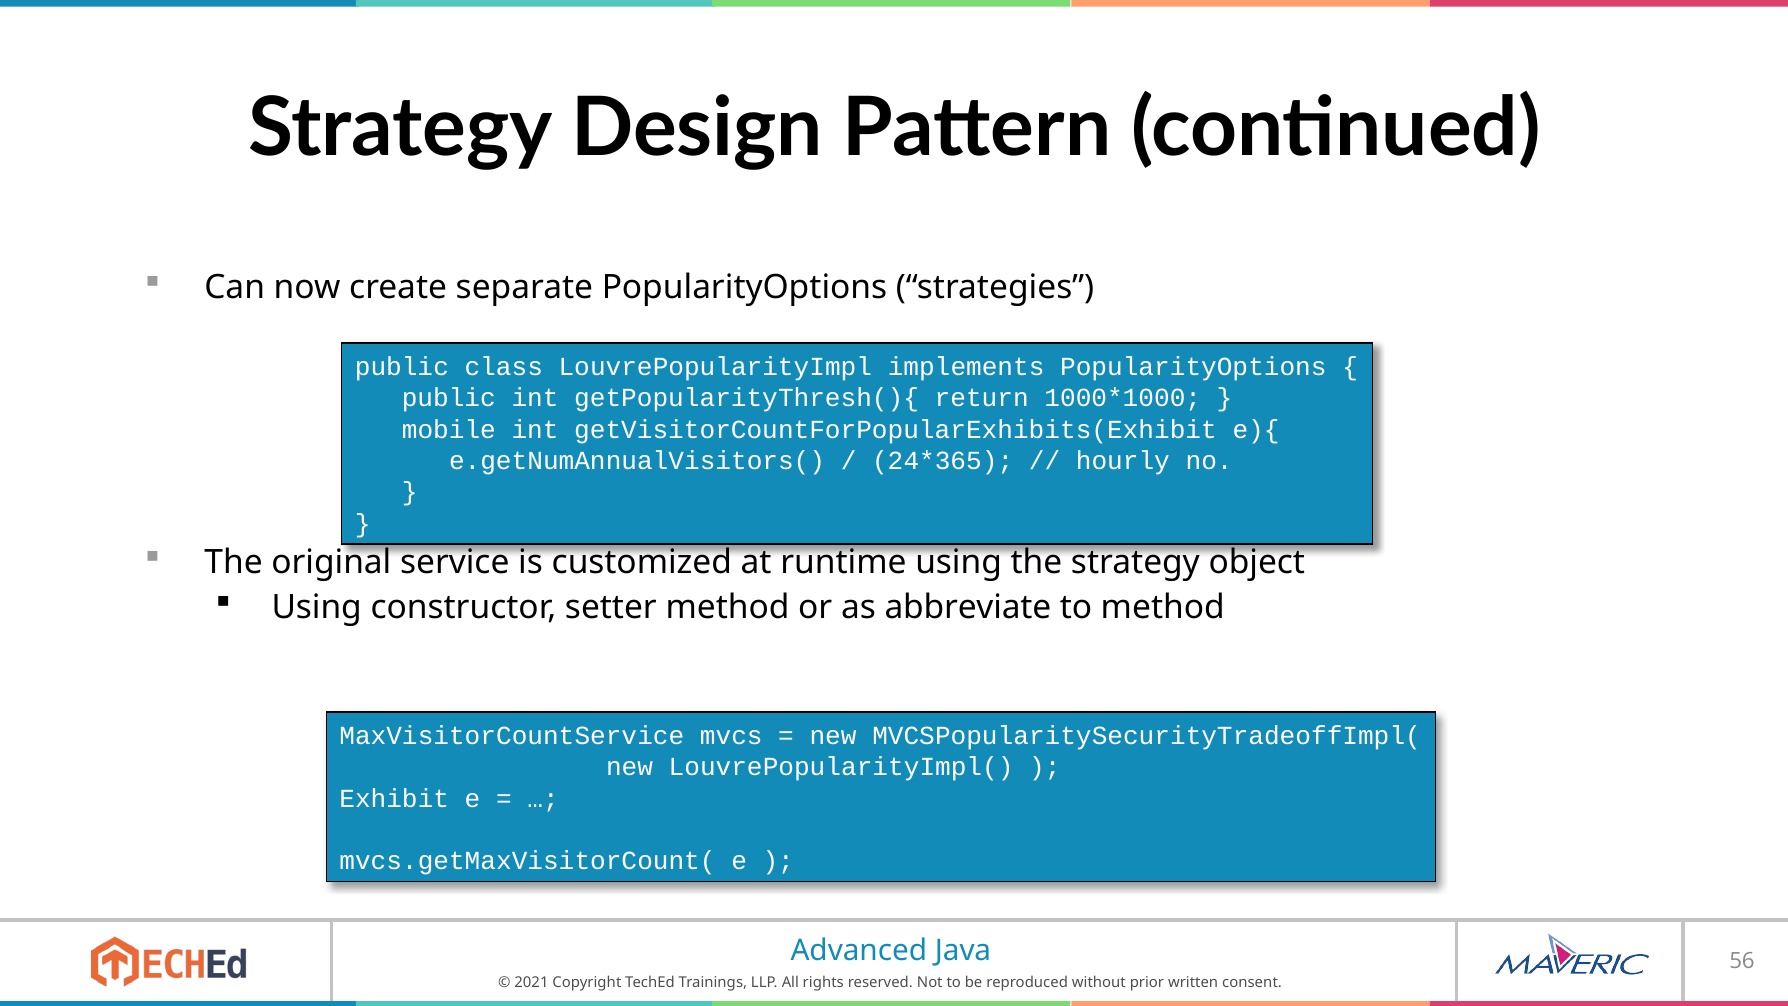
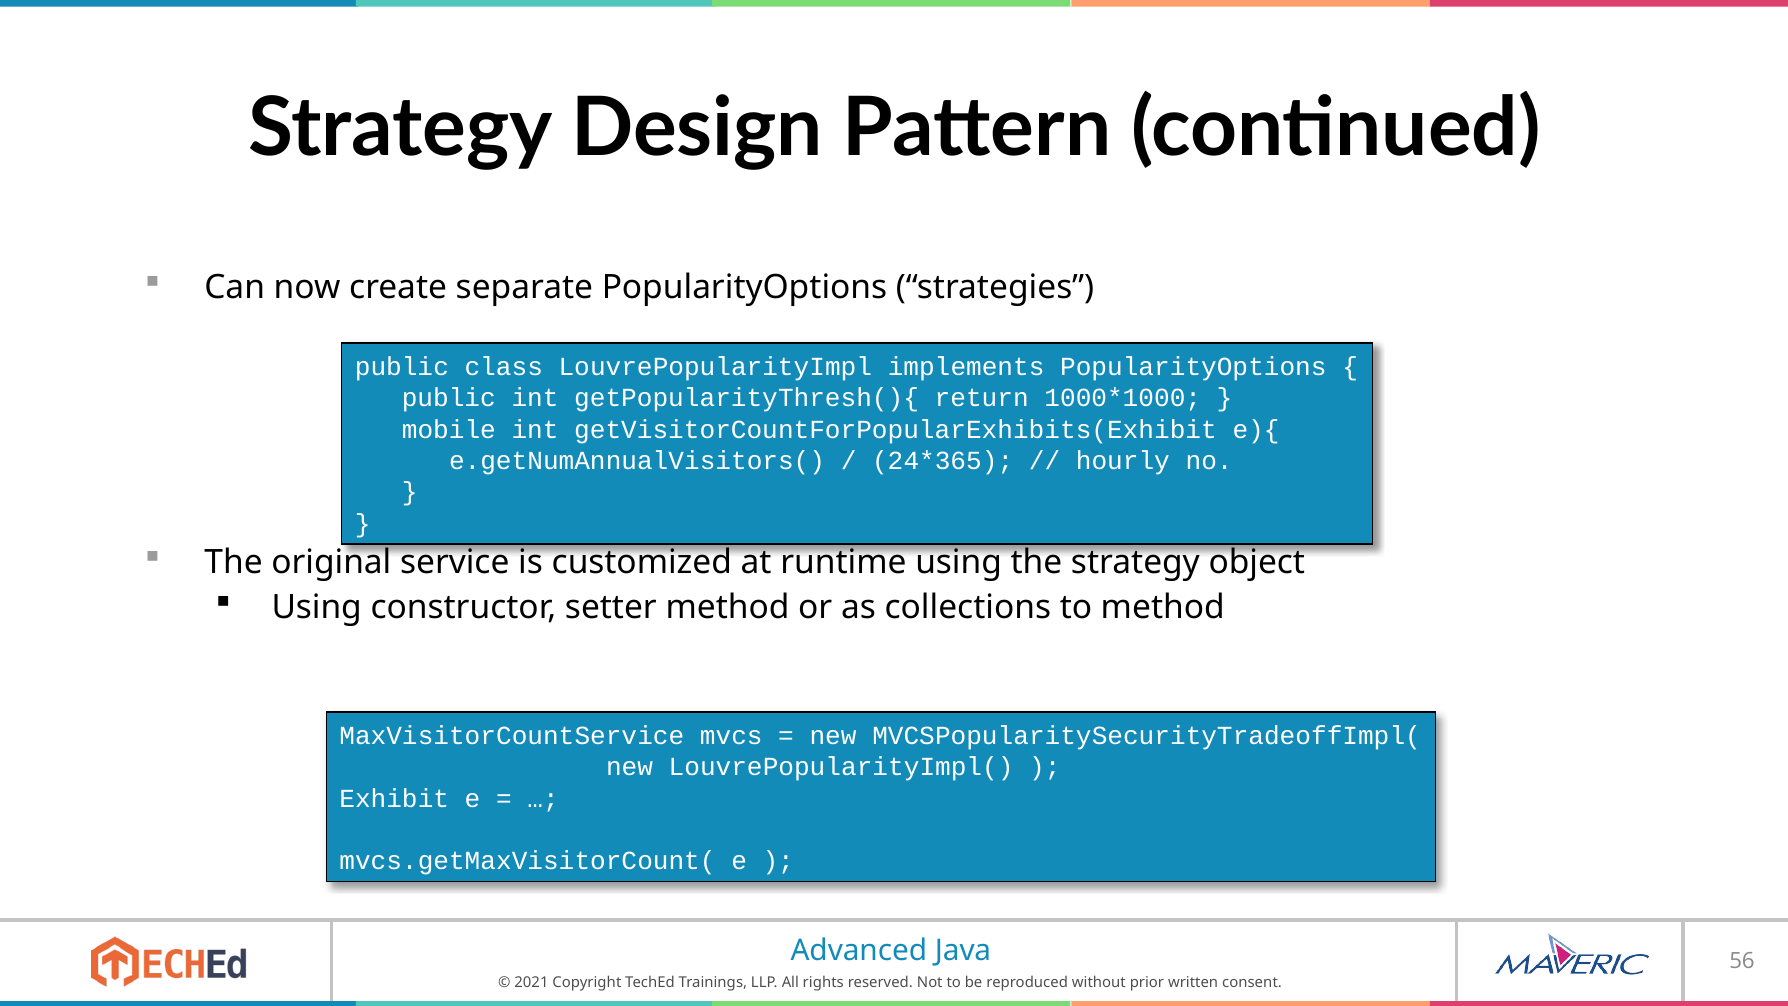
abbreviate: abbreviate -> collections (968, 607)
